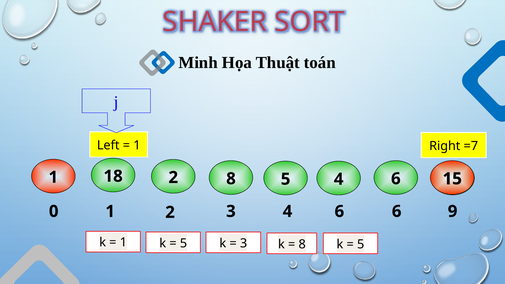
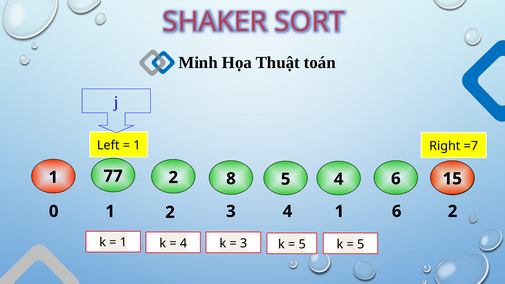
18: 18 -> 77 (113, 176)
4 6: 6 -> 1 (339, 211)
6 9: 9 -> 2 (453, 211)
5: 5 -> 4 (183, 243)
8: 8 -> 5 (302, 244)
